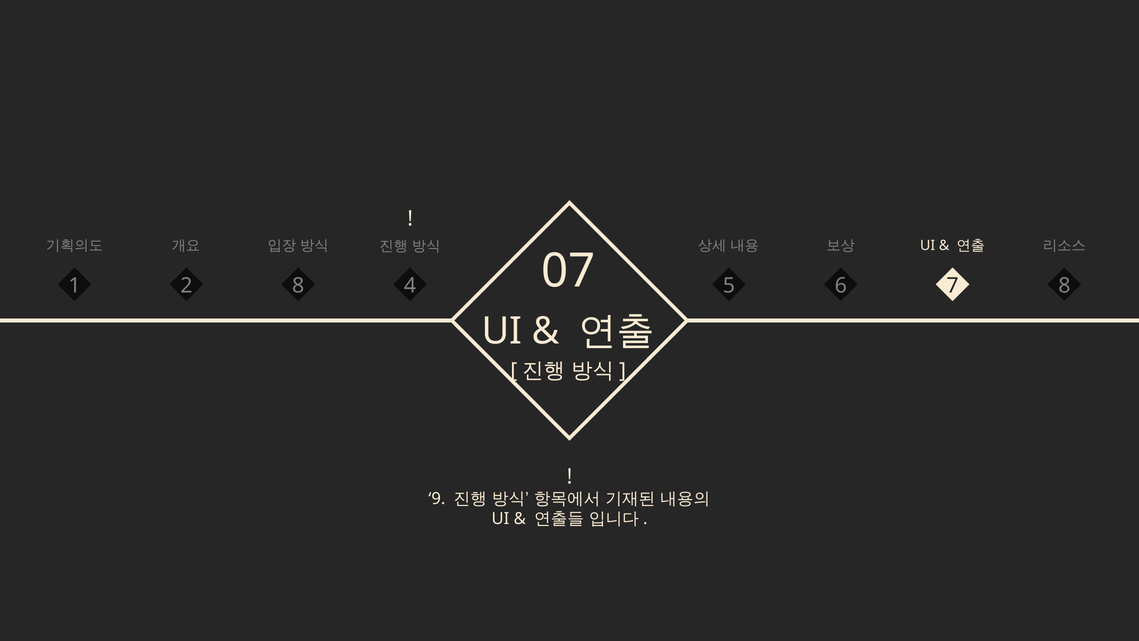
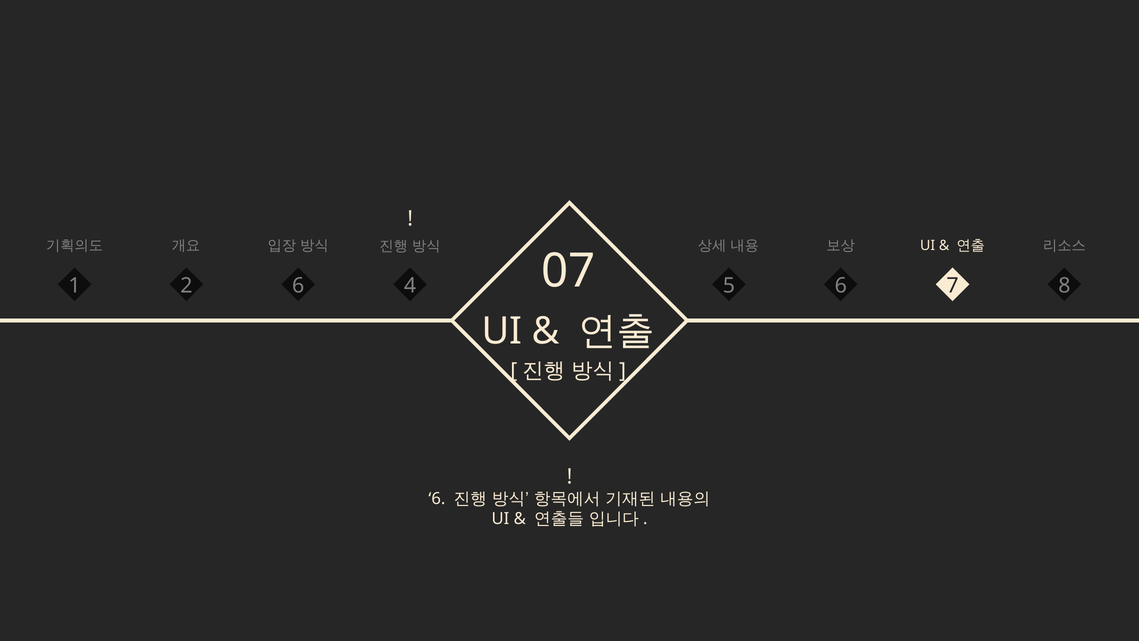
2 8: 8 -> 6 (298, 286)
9: 9 -> 6 (437, 499)
